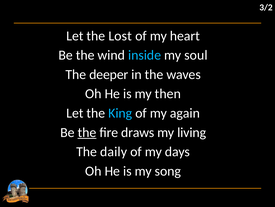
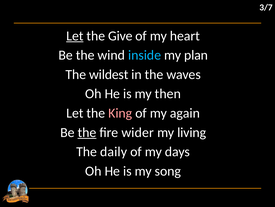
3/2: 3/2 -> 3/7 (266, 7)
Let underline: none -> present (75, 36)
Lost: Lost -> Give (120, 36)
soul: soul -> plan (196, 55)
deeper: deeper -> wildest (109, 74)
King colour: light blue -> pink (120, 113)
draws: draws -> wider (138, 132)
